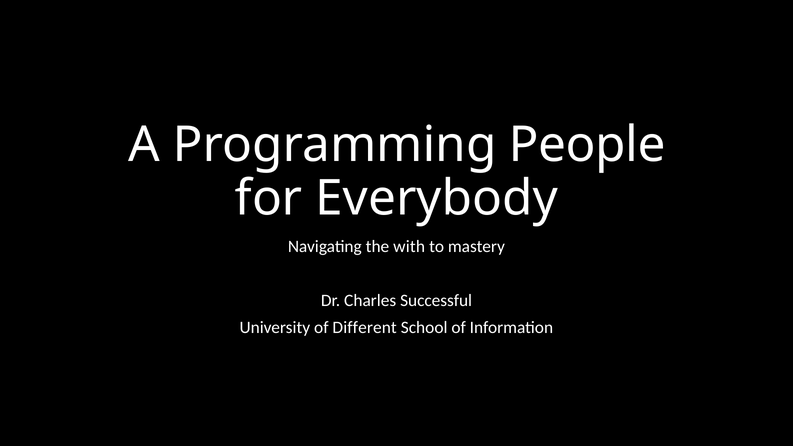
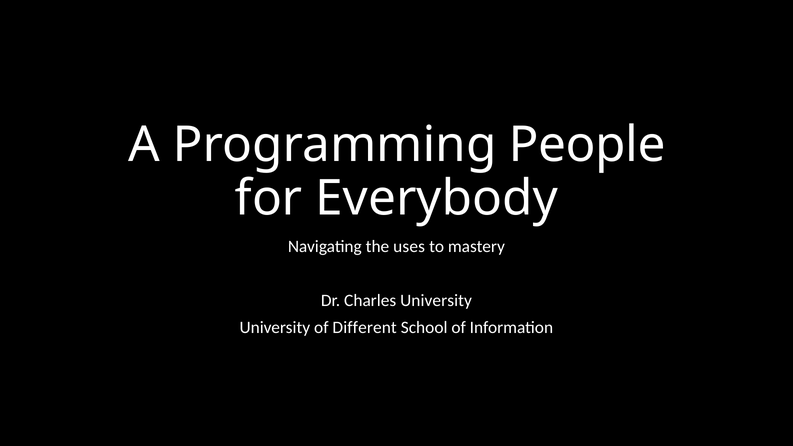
with: with -> uses (409, 247)
Charles Successful: Successful -> University (436, 301)
